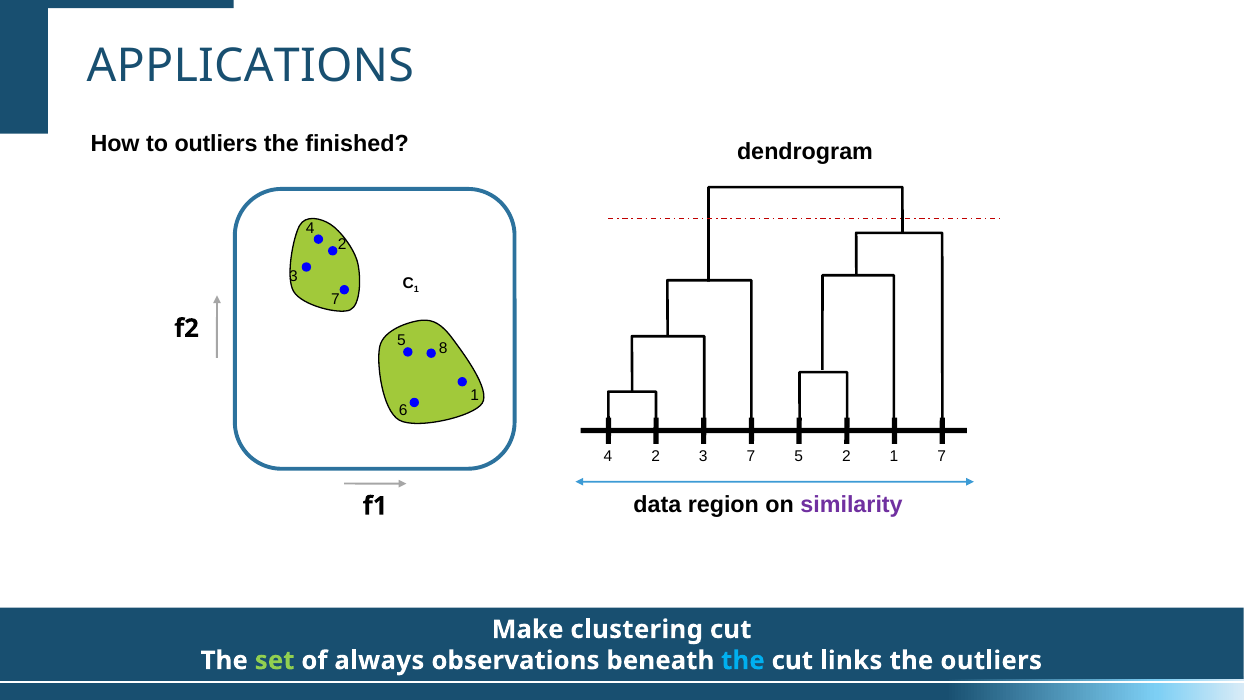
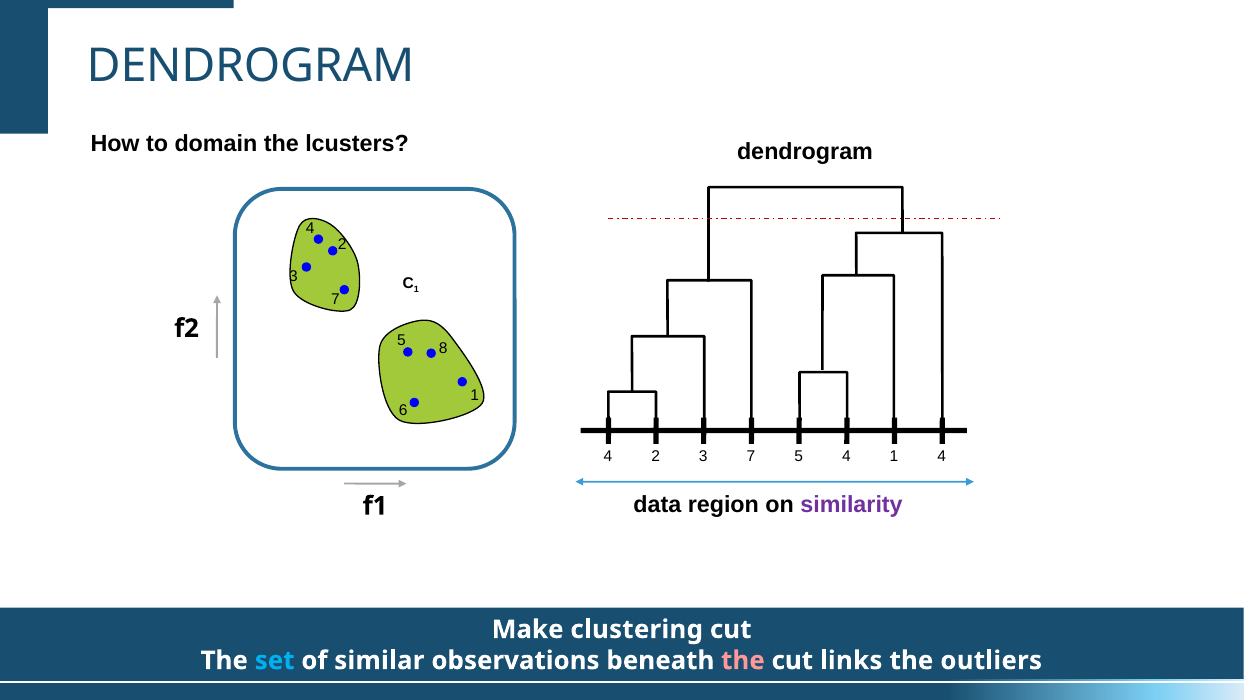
APPLICATIONS: APPLICATIONS -> DENDROGRAM (251, 66)
to outliers: outliers -> domain (216, 144)
finished: finished -> lcusters (357, 144)
5 2: 2 -> 4 (846, 456)
1 7: 7 -> 4 (942, 456)
set colour: light green -> light blue (275, 660)
always: always -> similar (379, 660)
the colour: light blue -> pink (743, 660)
